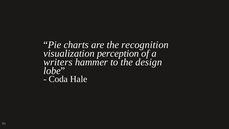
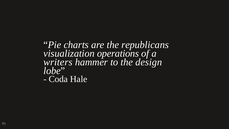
recognition: recognition -> republicans (145, 45)
perception: perception -> operations (118, 53)
